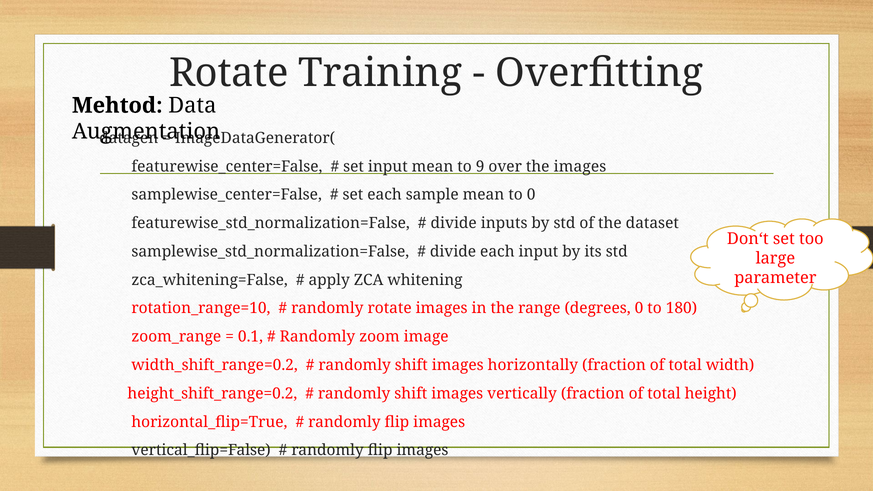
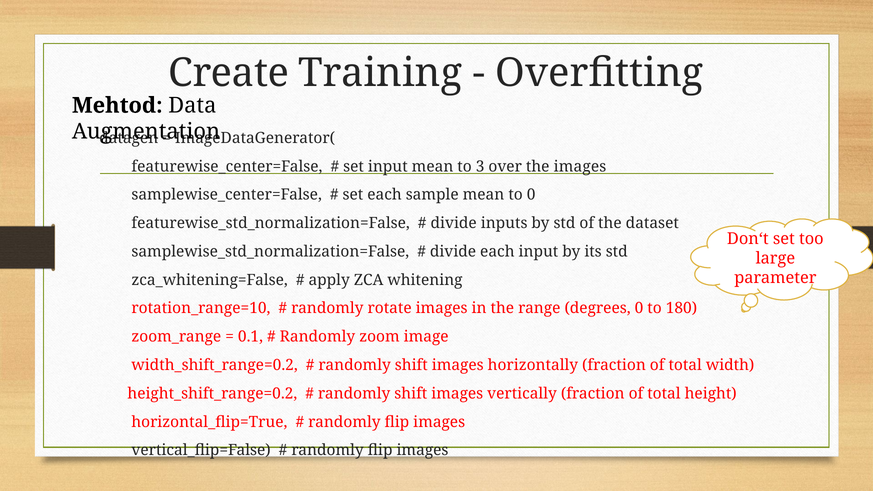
Rotate: Rotate -> Create (229, 73)
9: 9 -> 3 (480, 167)
